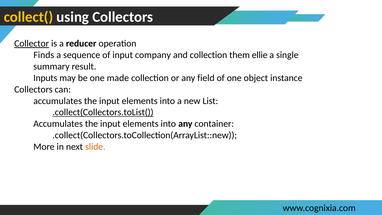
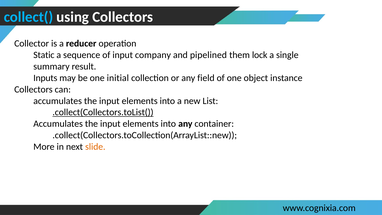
collect( colour: yellow -> light blue (28, 17)
Collector underline: present -> none (32, 44)
Finds: Finds -> Static (44, 55)
and collection: collection -> pipelined (208, 55)
ellie: ellie -> lock (260, 55)
made: made -> initial (118, 78)
